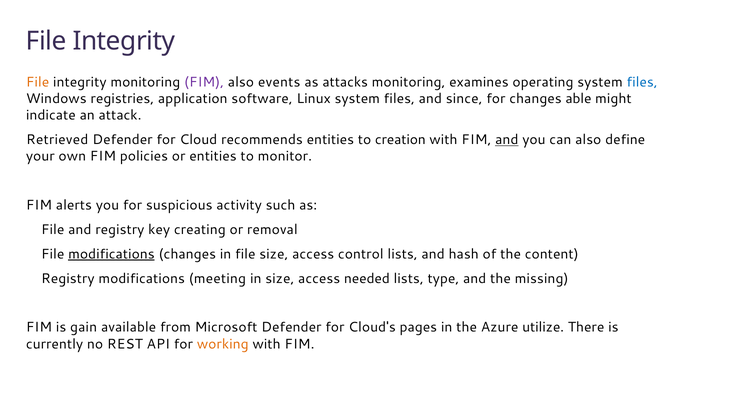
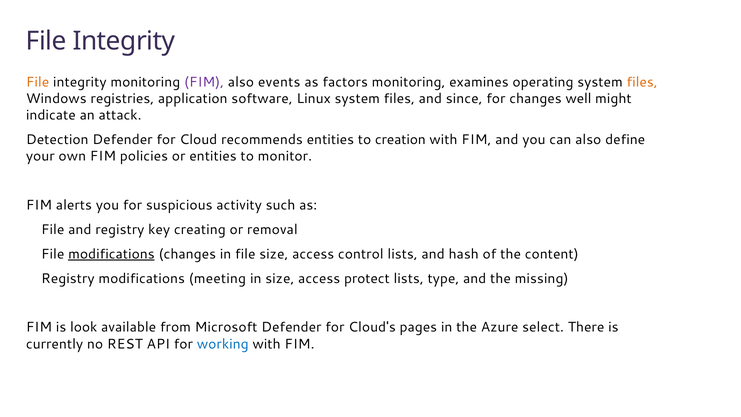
attacks: attacks -> factors (345, 82)
files colour: blue -> orange (642, 82)
able: able -> well (578, 99)
Retrieved: Retrieved -> Detection (57, 140)
and underline: present -> none (507, 140)
needed: needed -> protect (367, 278)
gain: gain -> look (84, 327)
utilize: utilize -> select (543, 327)
working colour: orange -> blue (223, 344)
